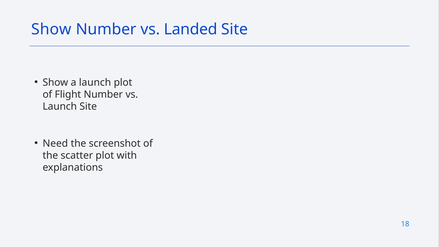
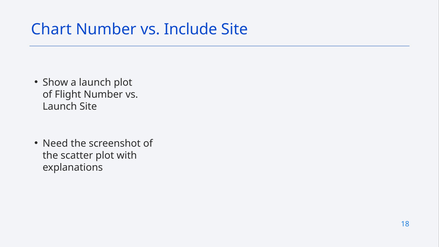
Show: Show -> Chart (51, 29)
Landed: Landed -> Include (191, 29)
